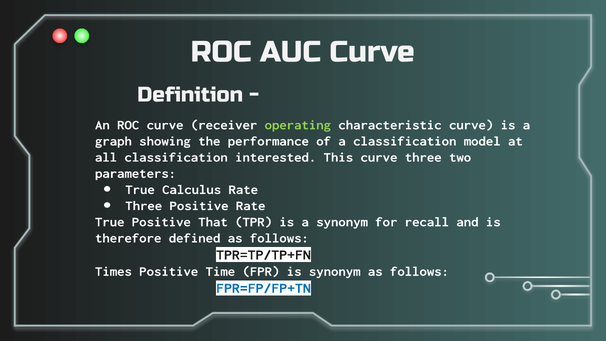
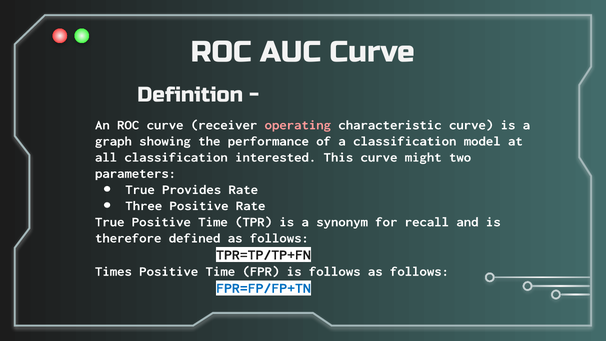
operating colour: light green -> pink (298, 125)
curve three: three -> might (423, 157)
Calculus: Calculus -> Provides (192, 189)
True Positive That: That -> Time (213, 222)
is synonym: synonym -> follows (335, 271)
